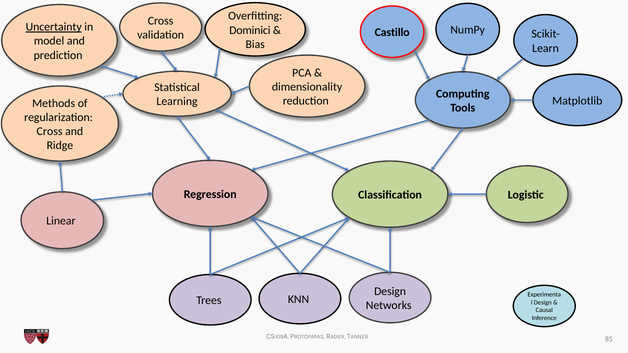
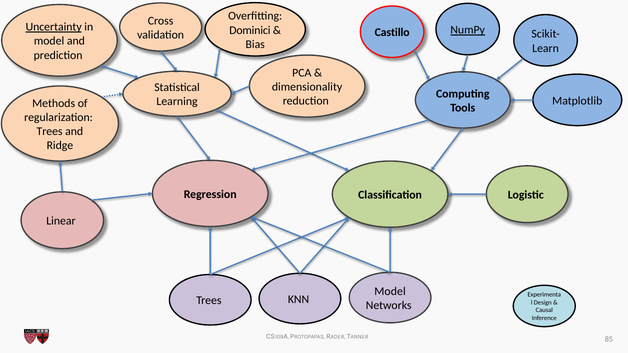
NumPy underline: none -> present (468, 30)
Cross: Cross -> Trees (50, 131)
Design: Design -> Model (390, 291)
